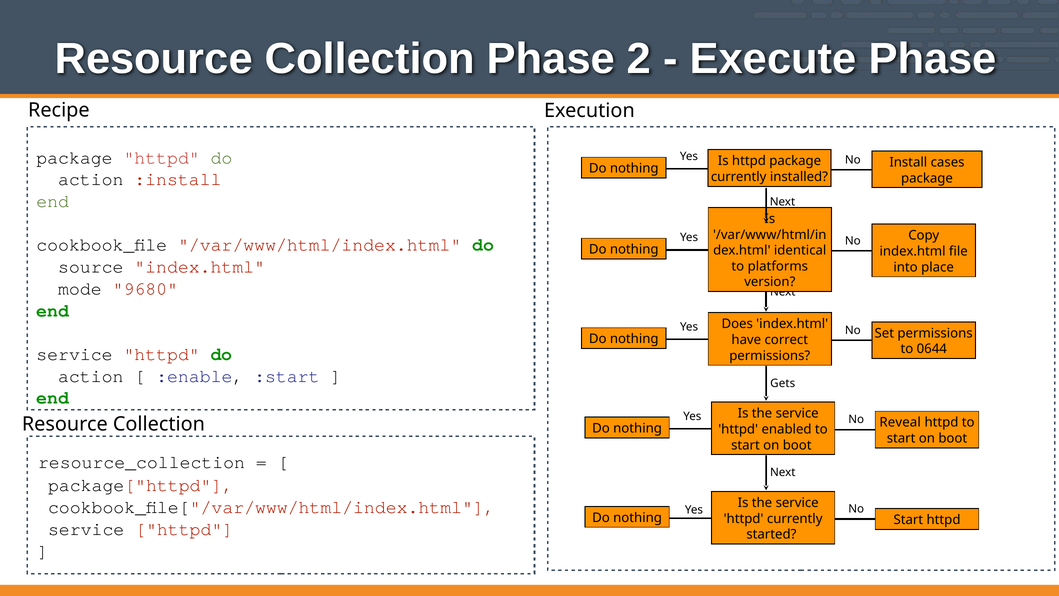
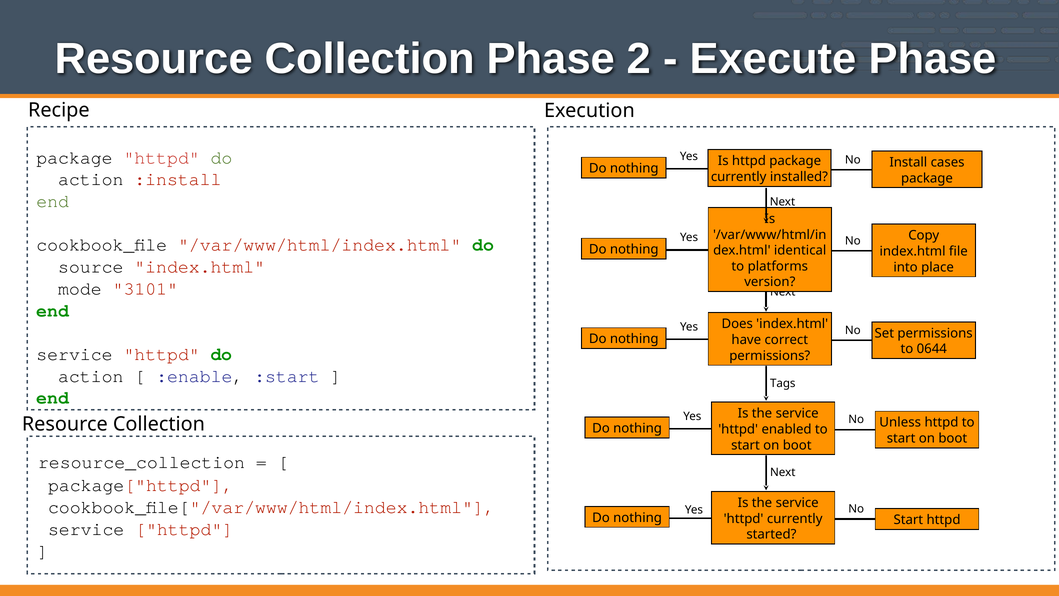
9680: 9680 -> 3101 (145, 289)
Gets: Gets -> Tags (783, 383)
Reveal: Reveal -> Unless (900, 422)
